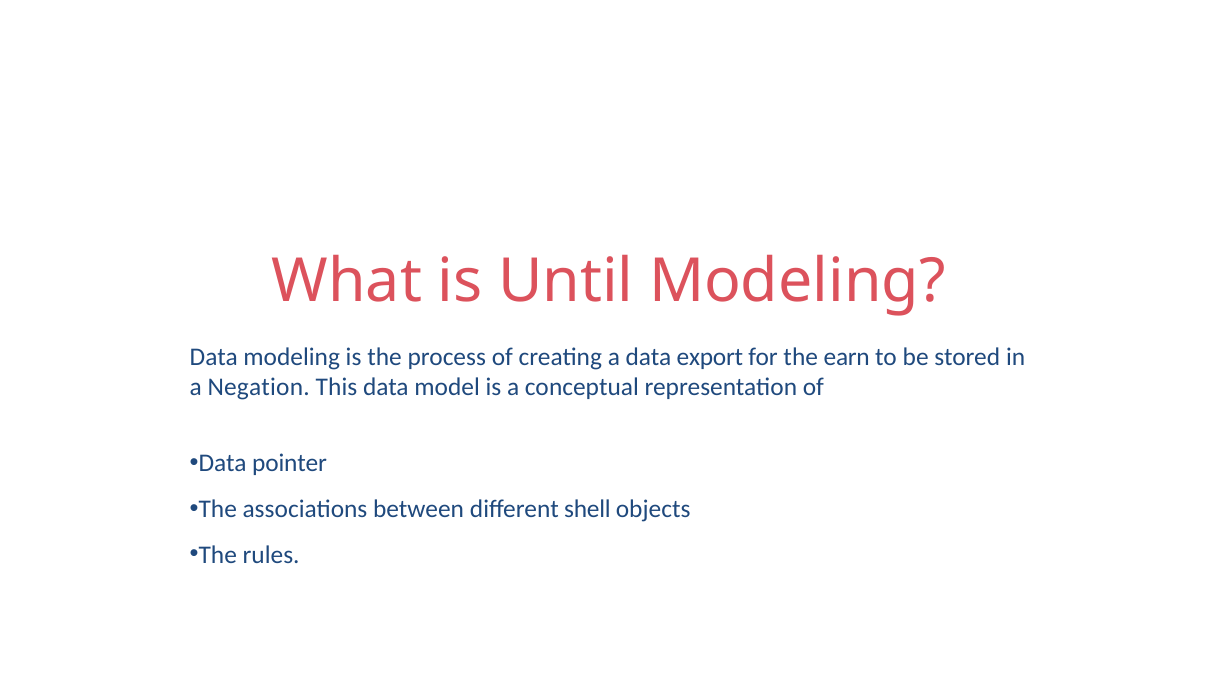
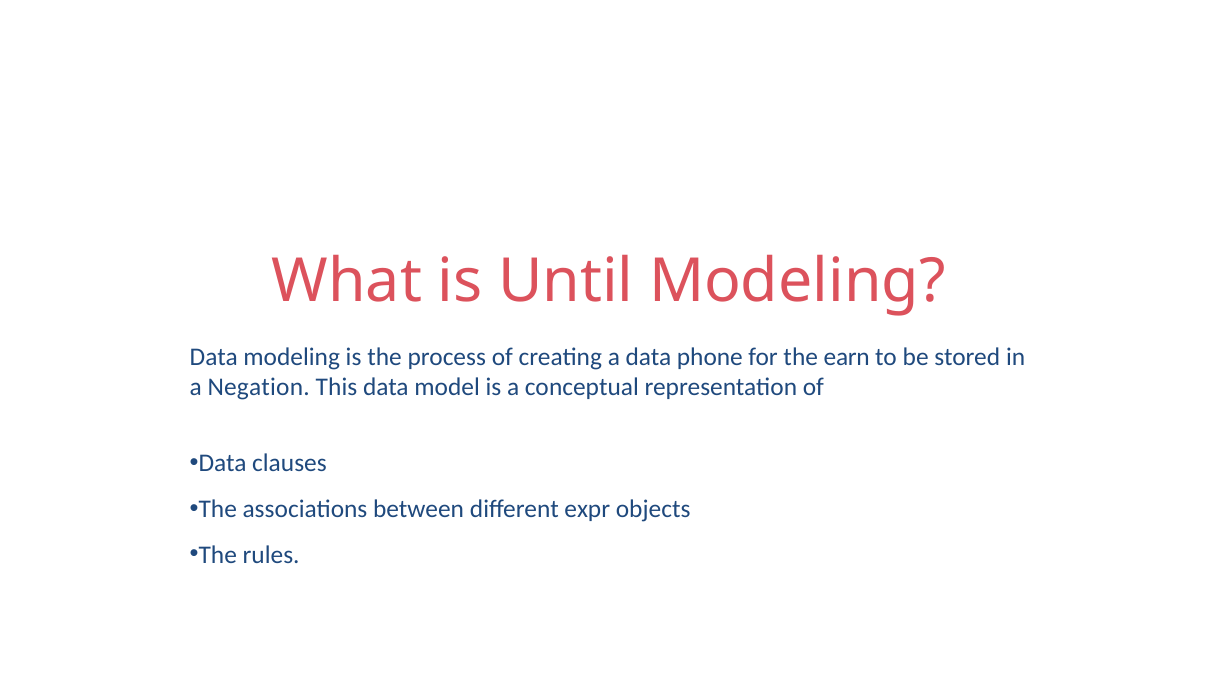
export: export -> phone (710, 357)
pointer: pointer -> clauses (289, 464)
shell: shell -> expr (587, 509)
